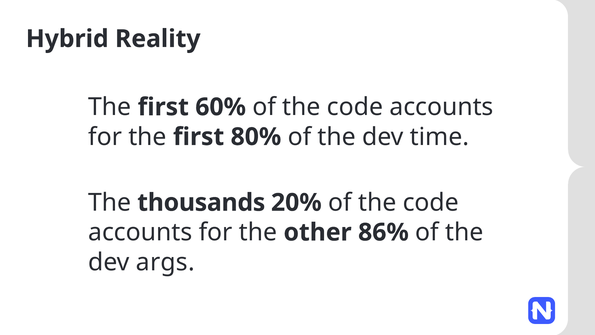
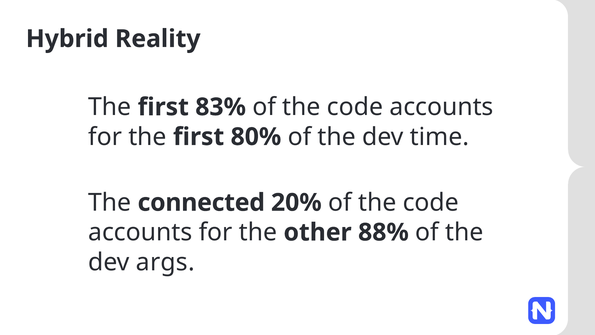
60%: 60% -> 83% (221, 107)
thousands: thousands -> connected (201, 202)
86%: 86% -> 88% (383, 232)
